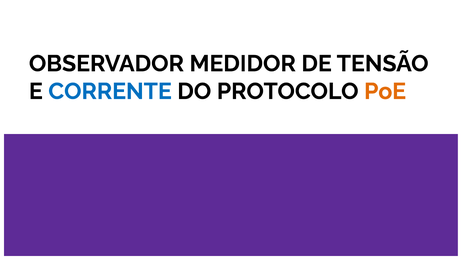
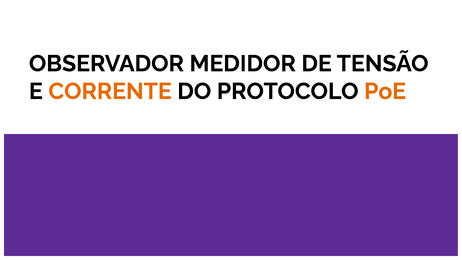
CORRENTE colour: blue -> orange (110, 91)
